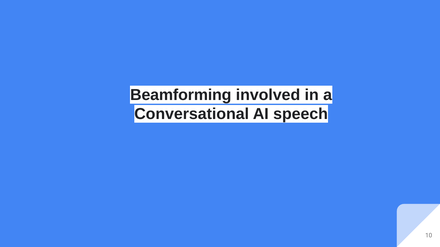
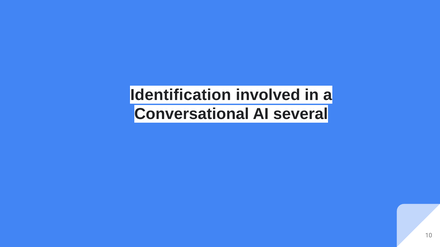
Beamforming: Beamforming -> Identification (181, 95)
speech: speech -> several (301, 114)
